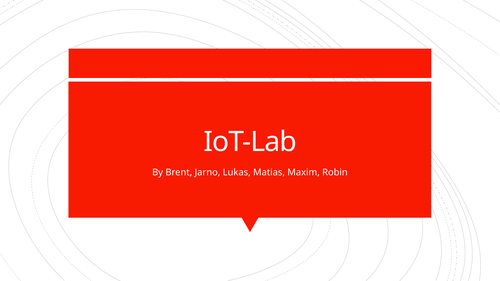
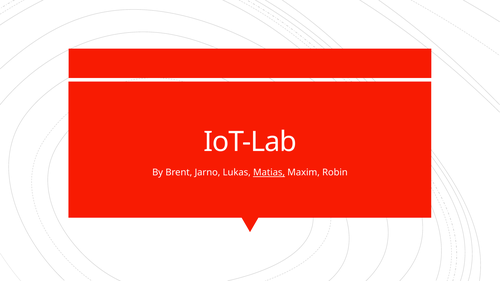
Matias underline: none -> present (269, 173)
